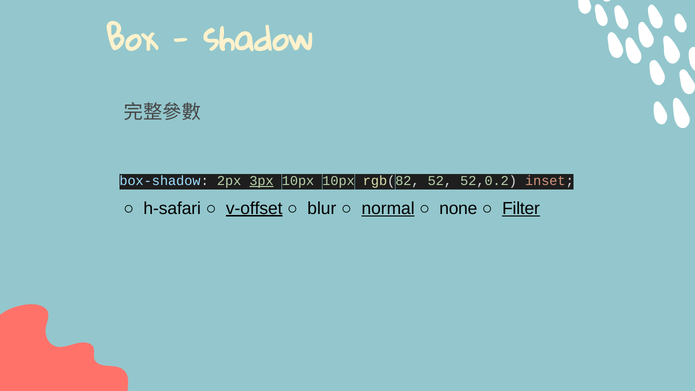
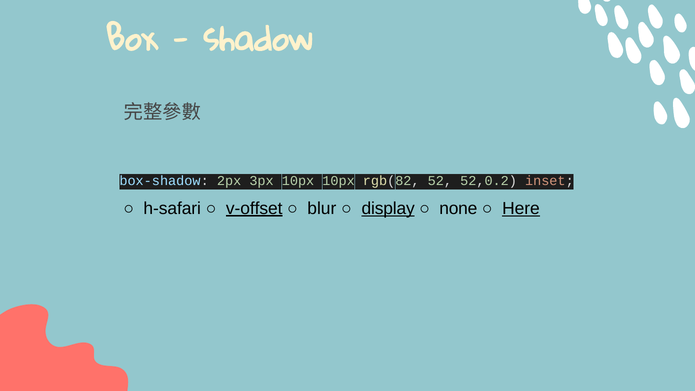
3px underline: present -> none (262, 181)
normal: normal -> display (388, 208)
Filter: Filter -> Here (521, 208)
